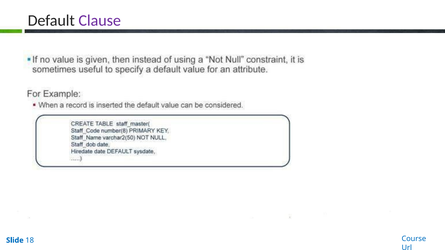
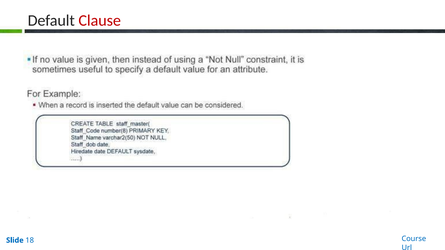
Clause colour: purple -> red (100, 21)
